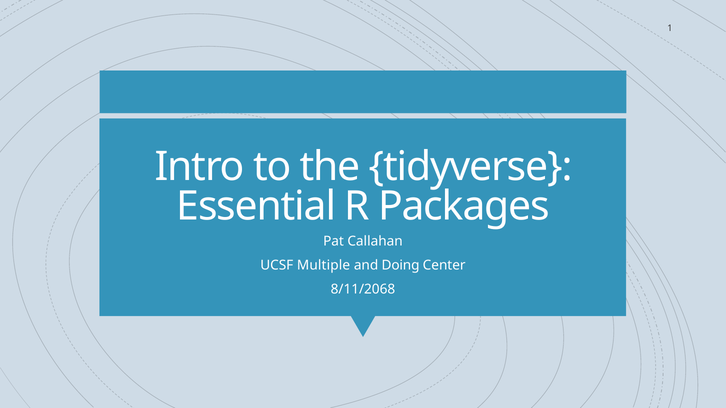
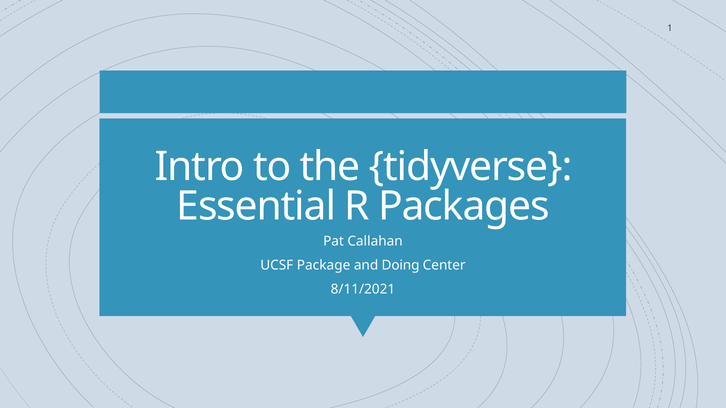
Multiple: Multiple -> Package (324, 266)
8/11/2068: 8/11/2068 -> 8/11/2021 (363, 290)
